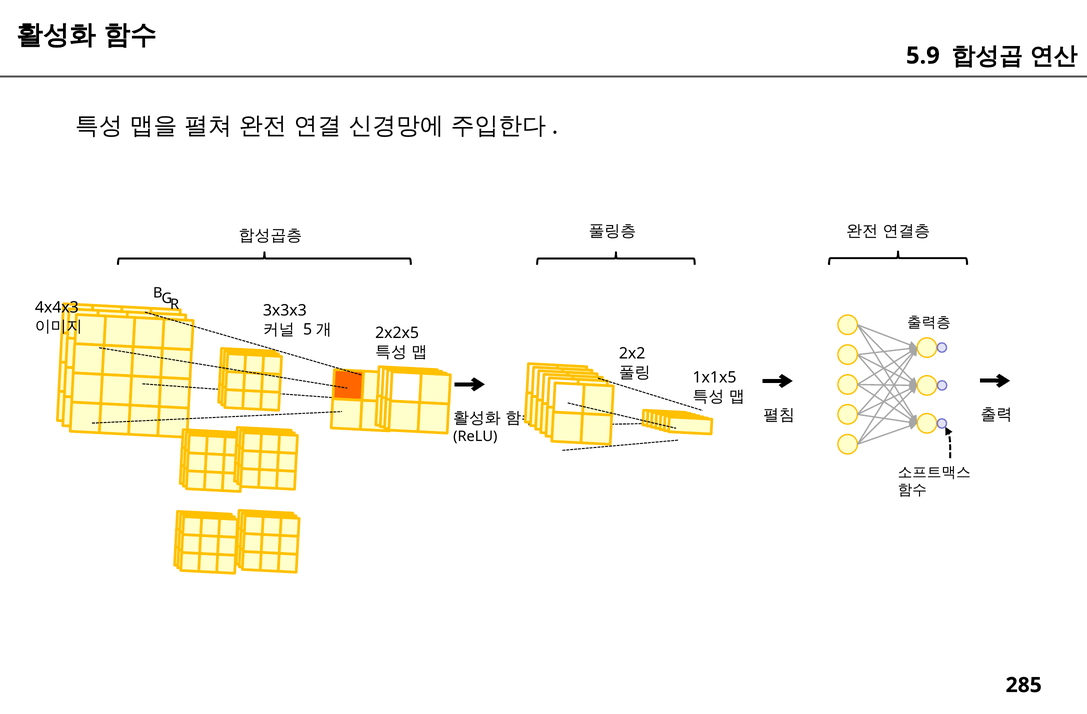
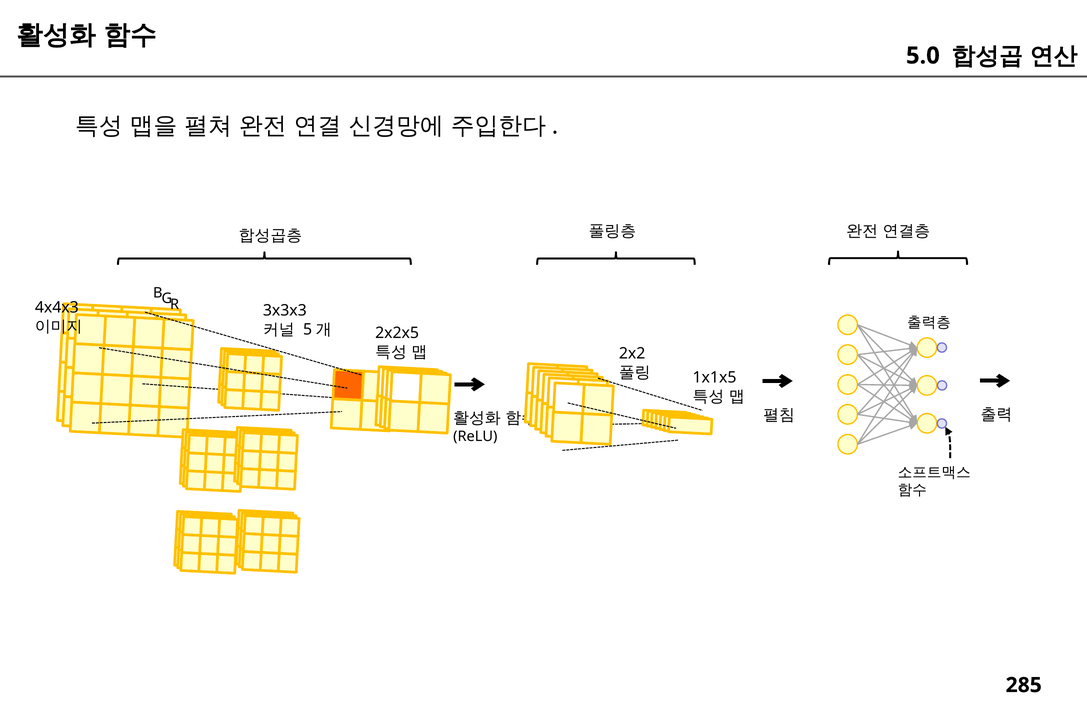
5.9: 5.9 -> 5.0 (923, 56)
